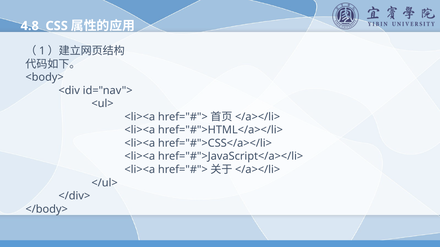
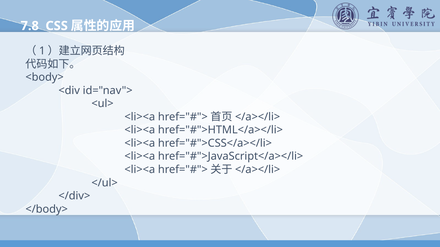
4.8: 4.8 -> 7.8 (30, 26)
